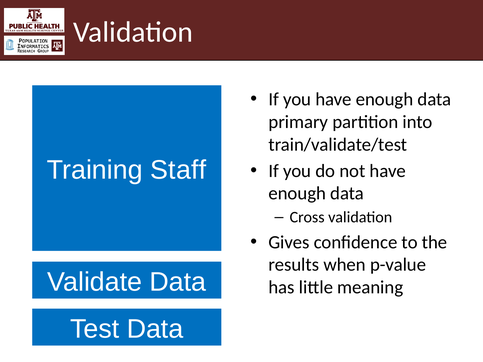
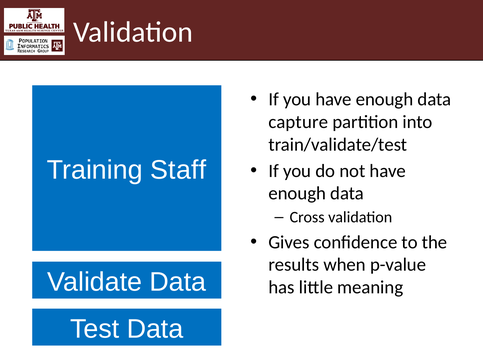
primary: primary -> capture (298, 122)
